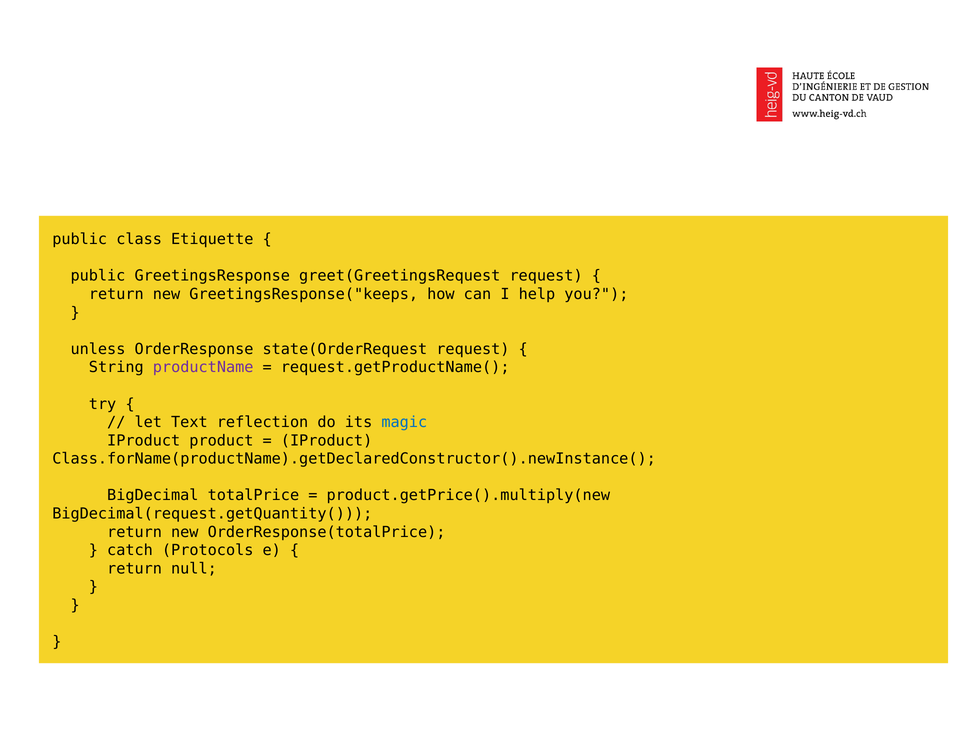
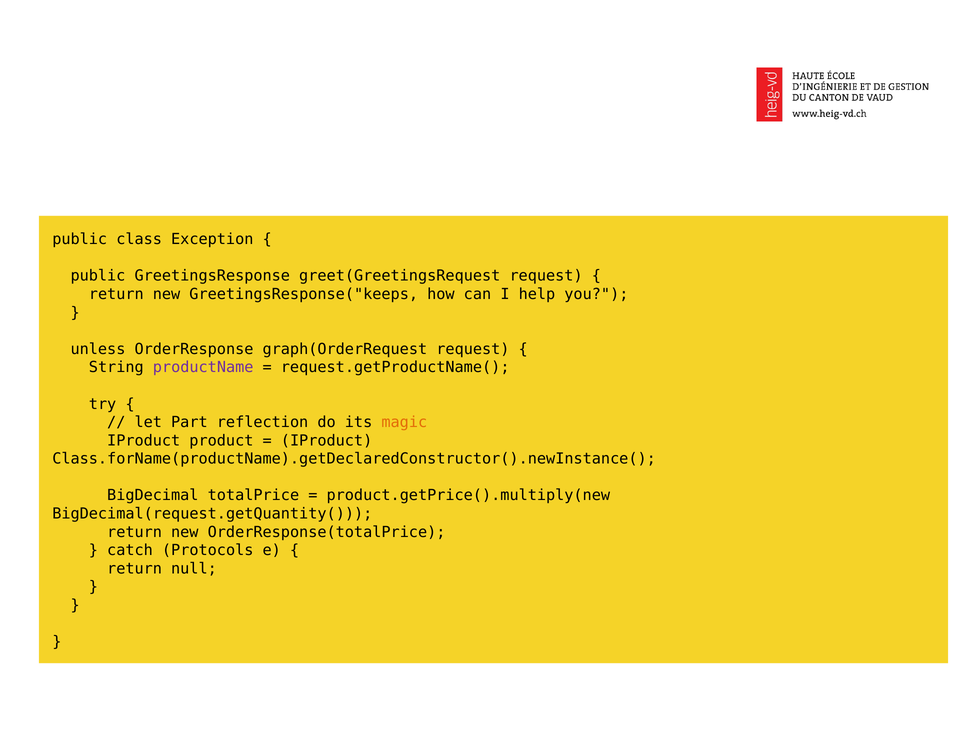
Etiquette: Etiquette -> Exception (212, 239)
state(OrderRequest: state(OrderRequest -> graph(OrderRequest (345, 349)
Text: Text -> Part (189, 422)
magic colour: blue -> orange (404, 422)
